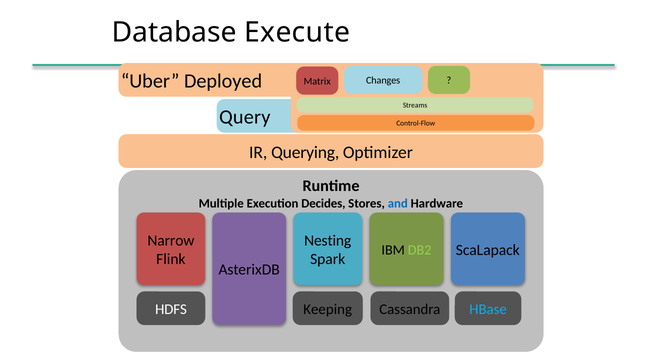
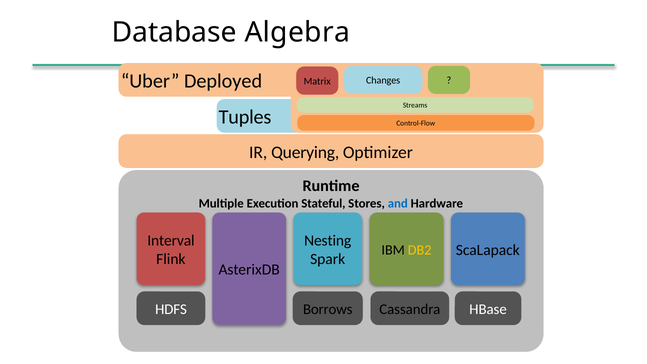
Execute: Execute -> Algebra (297, 32)
Query: Query -> Tuples (245, 117)
Decides: Decides -> Stateful (323, 203)
Narrow: Narrow -> Interval (171, 241)
DB2 colour: light green -> yellow (420, 250)
Keeping: Keeping -> Borrows (328, 309)
HBase colour: light blue -> white (488, 309)
